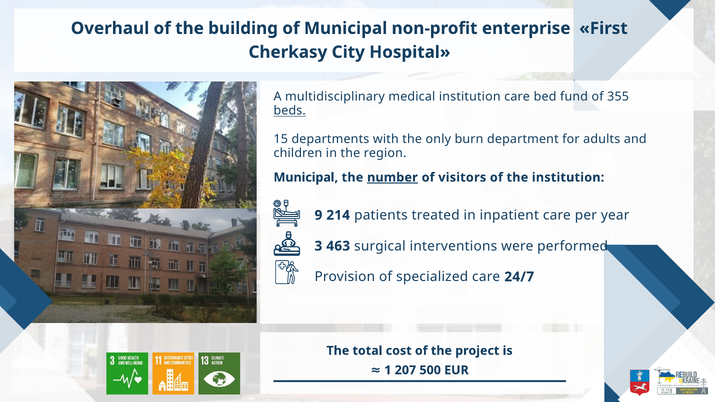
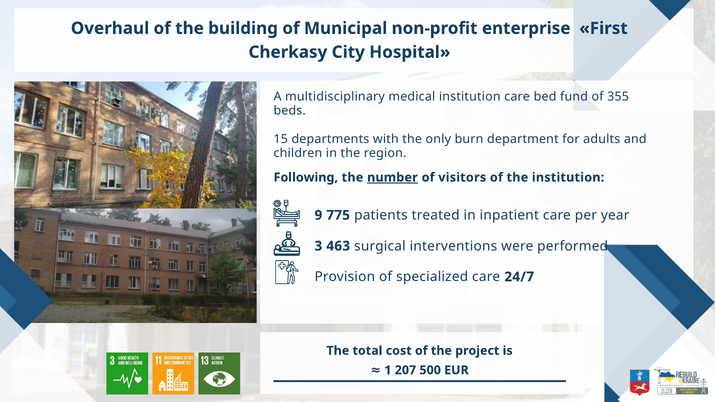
beds underline: present -> none (290, 111)
Municipal: Municipal -> Following (306, 178)
214: 214 -> 775 (338, 215)
